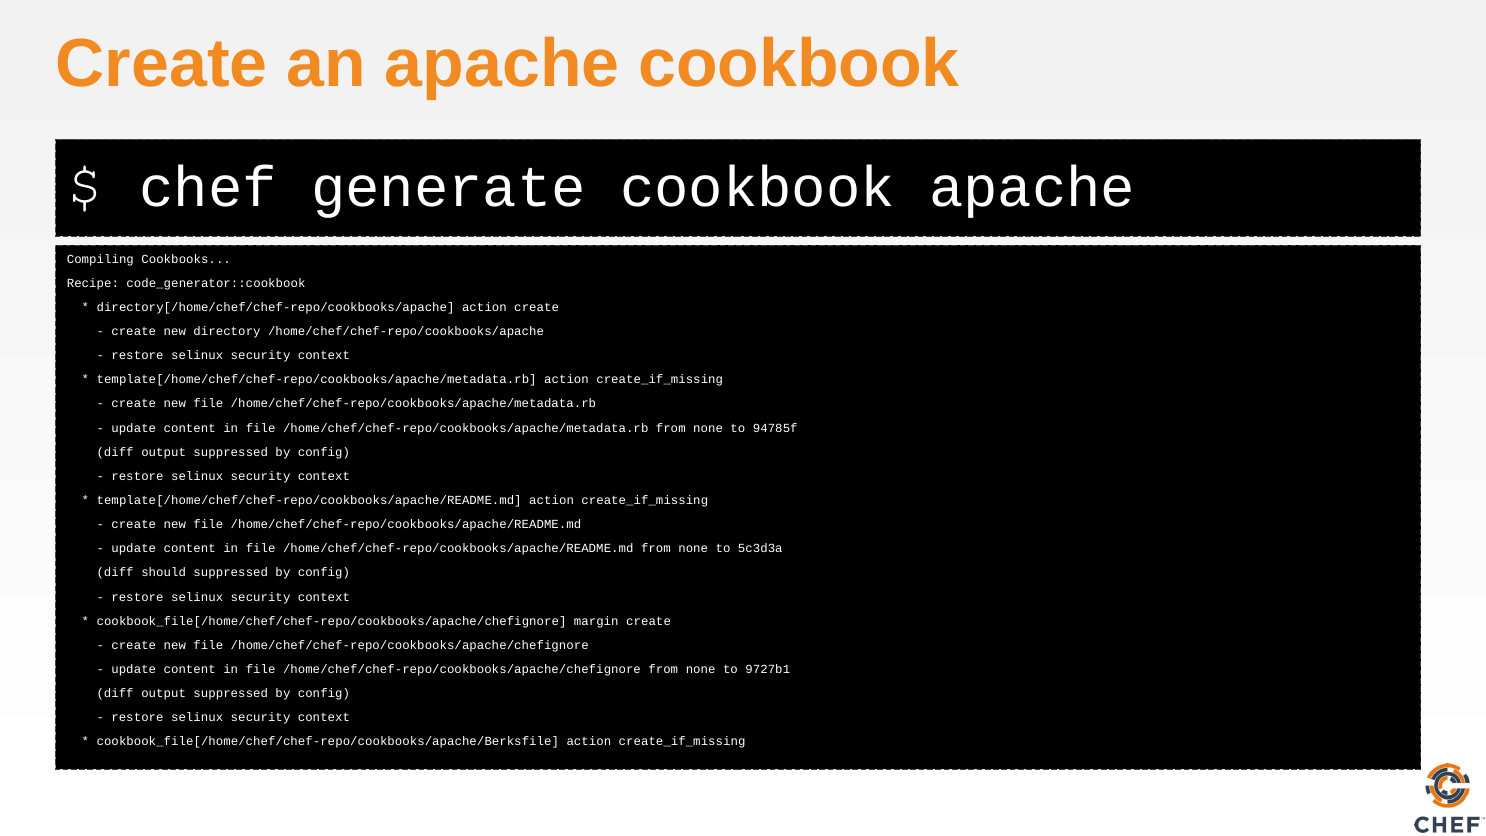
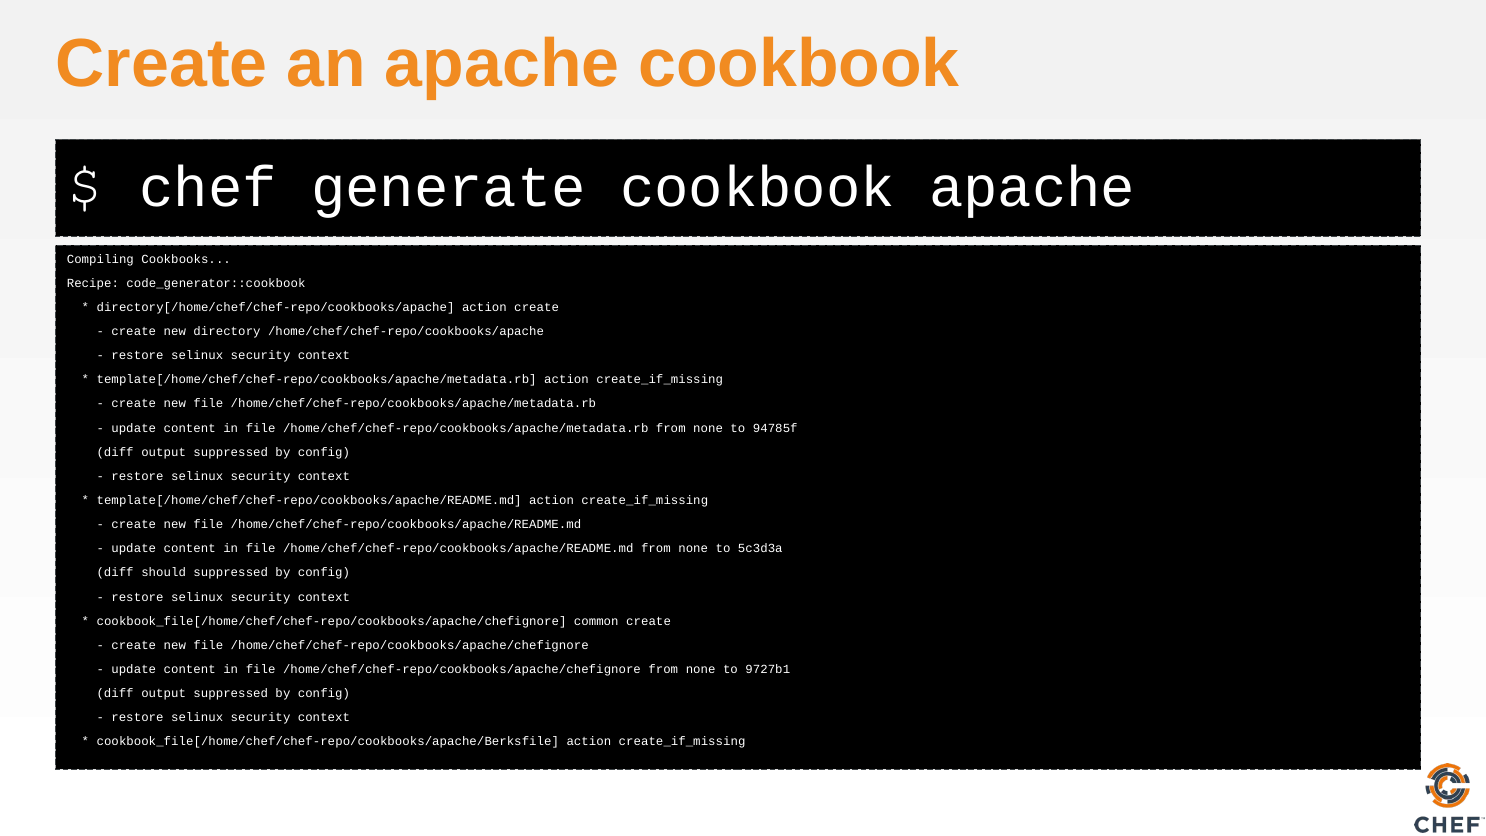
margin: margin -> common (596, 621)
